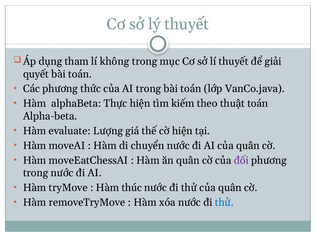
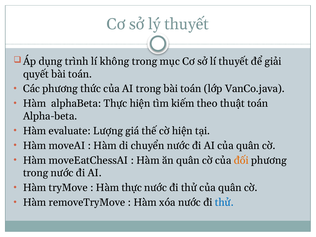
tham: tham -> trình (77, 61)
đối colour: purple -> orange (241, 160)
Hàm thúc: thúc -> thực (132, 188)
